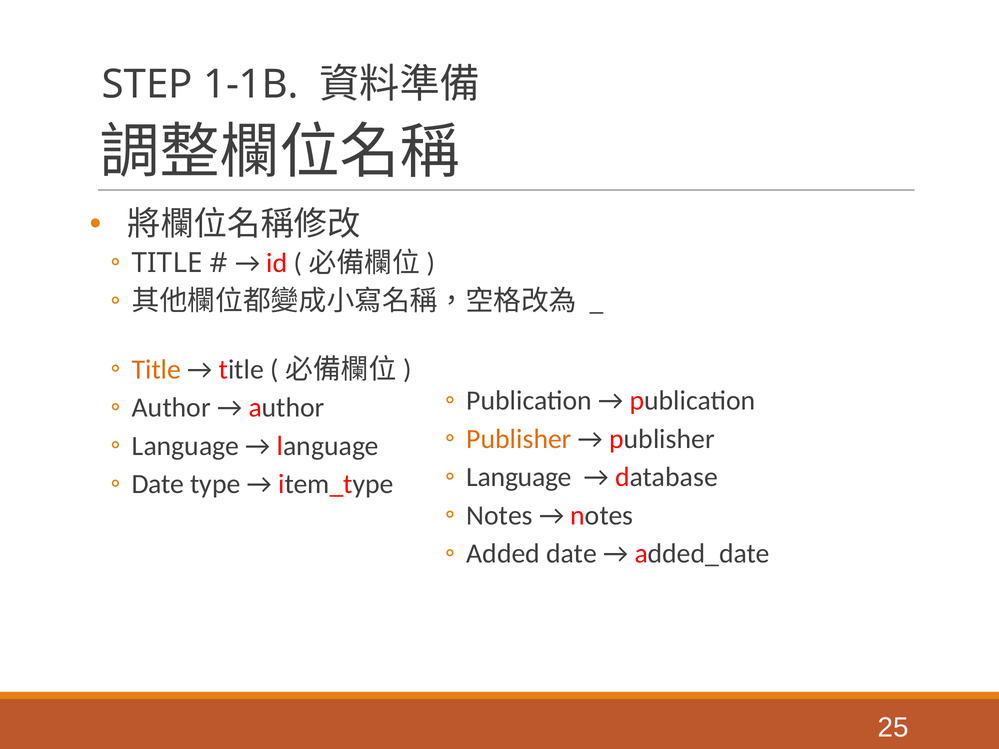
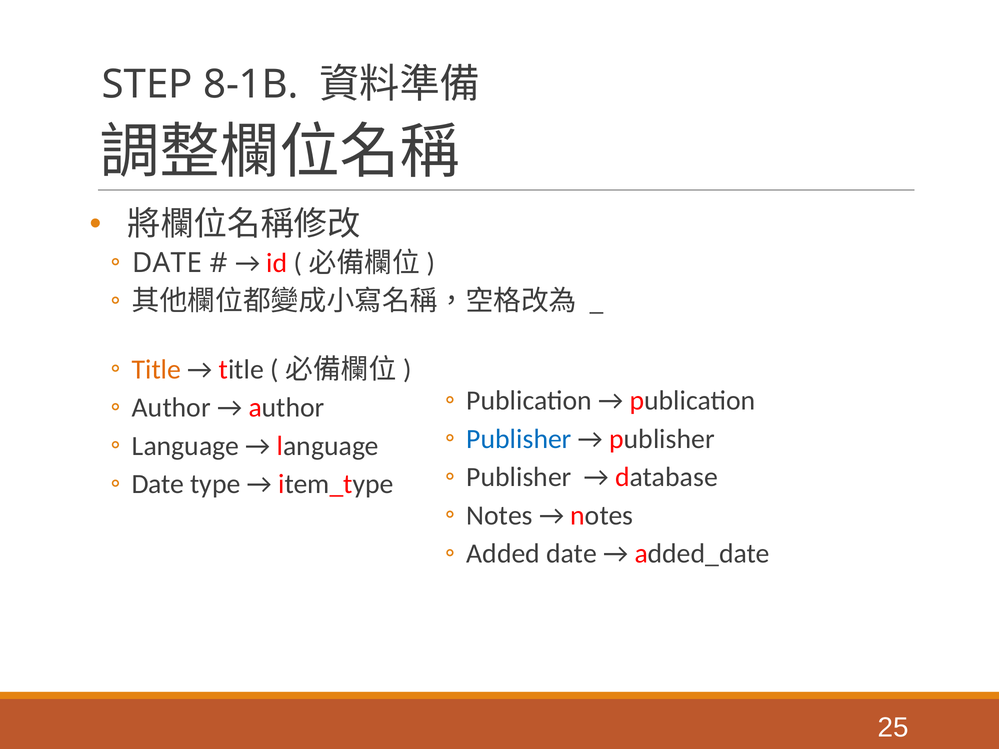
1-1B: 1-1B -> 8-1B (251, 85)
TITLE: TITLE -> DATE (167, 263)
Publisher colour: orange -> blue (519, 439)
Language: Language -> Publisher (519, 477)
